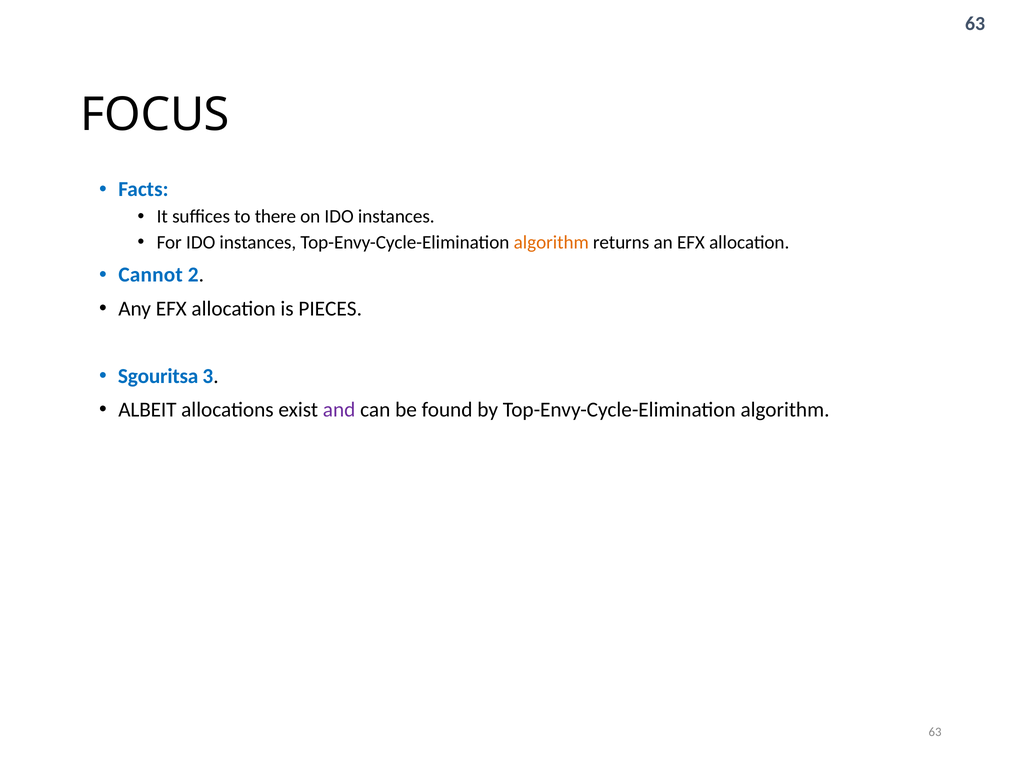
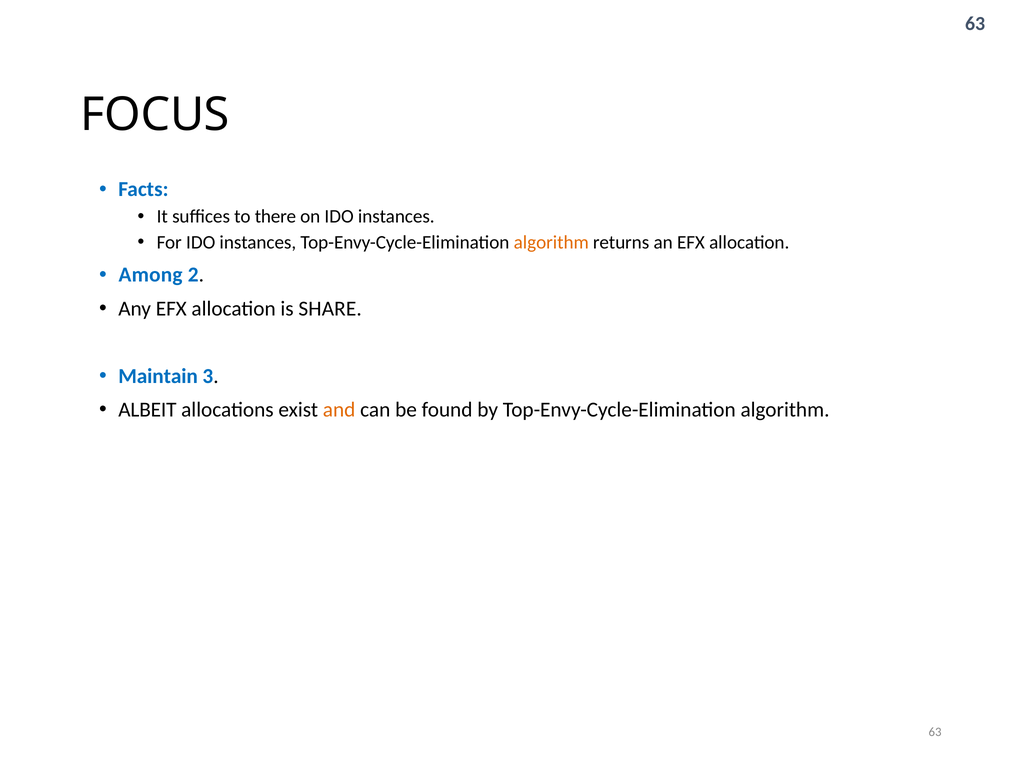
Cannot: Cannot -> Among (151, 275)
PIECES: PIECES -> SHARE (330, 308)
Sgouritsa: Sgouritsa -> Maintain (158, 376)
and colour: purple -> orange (339, 409)
